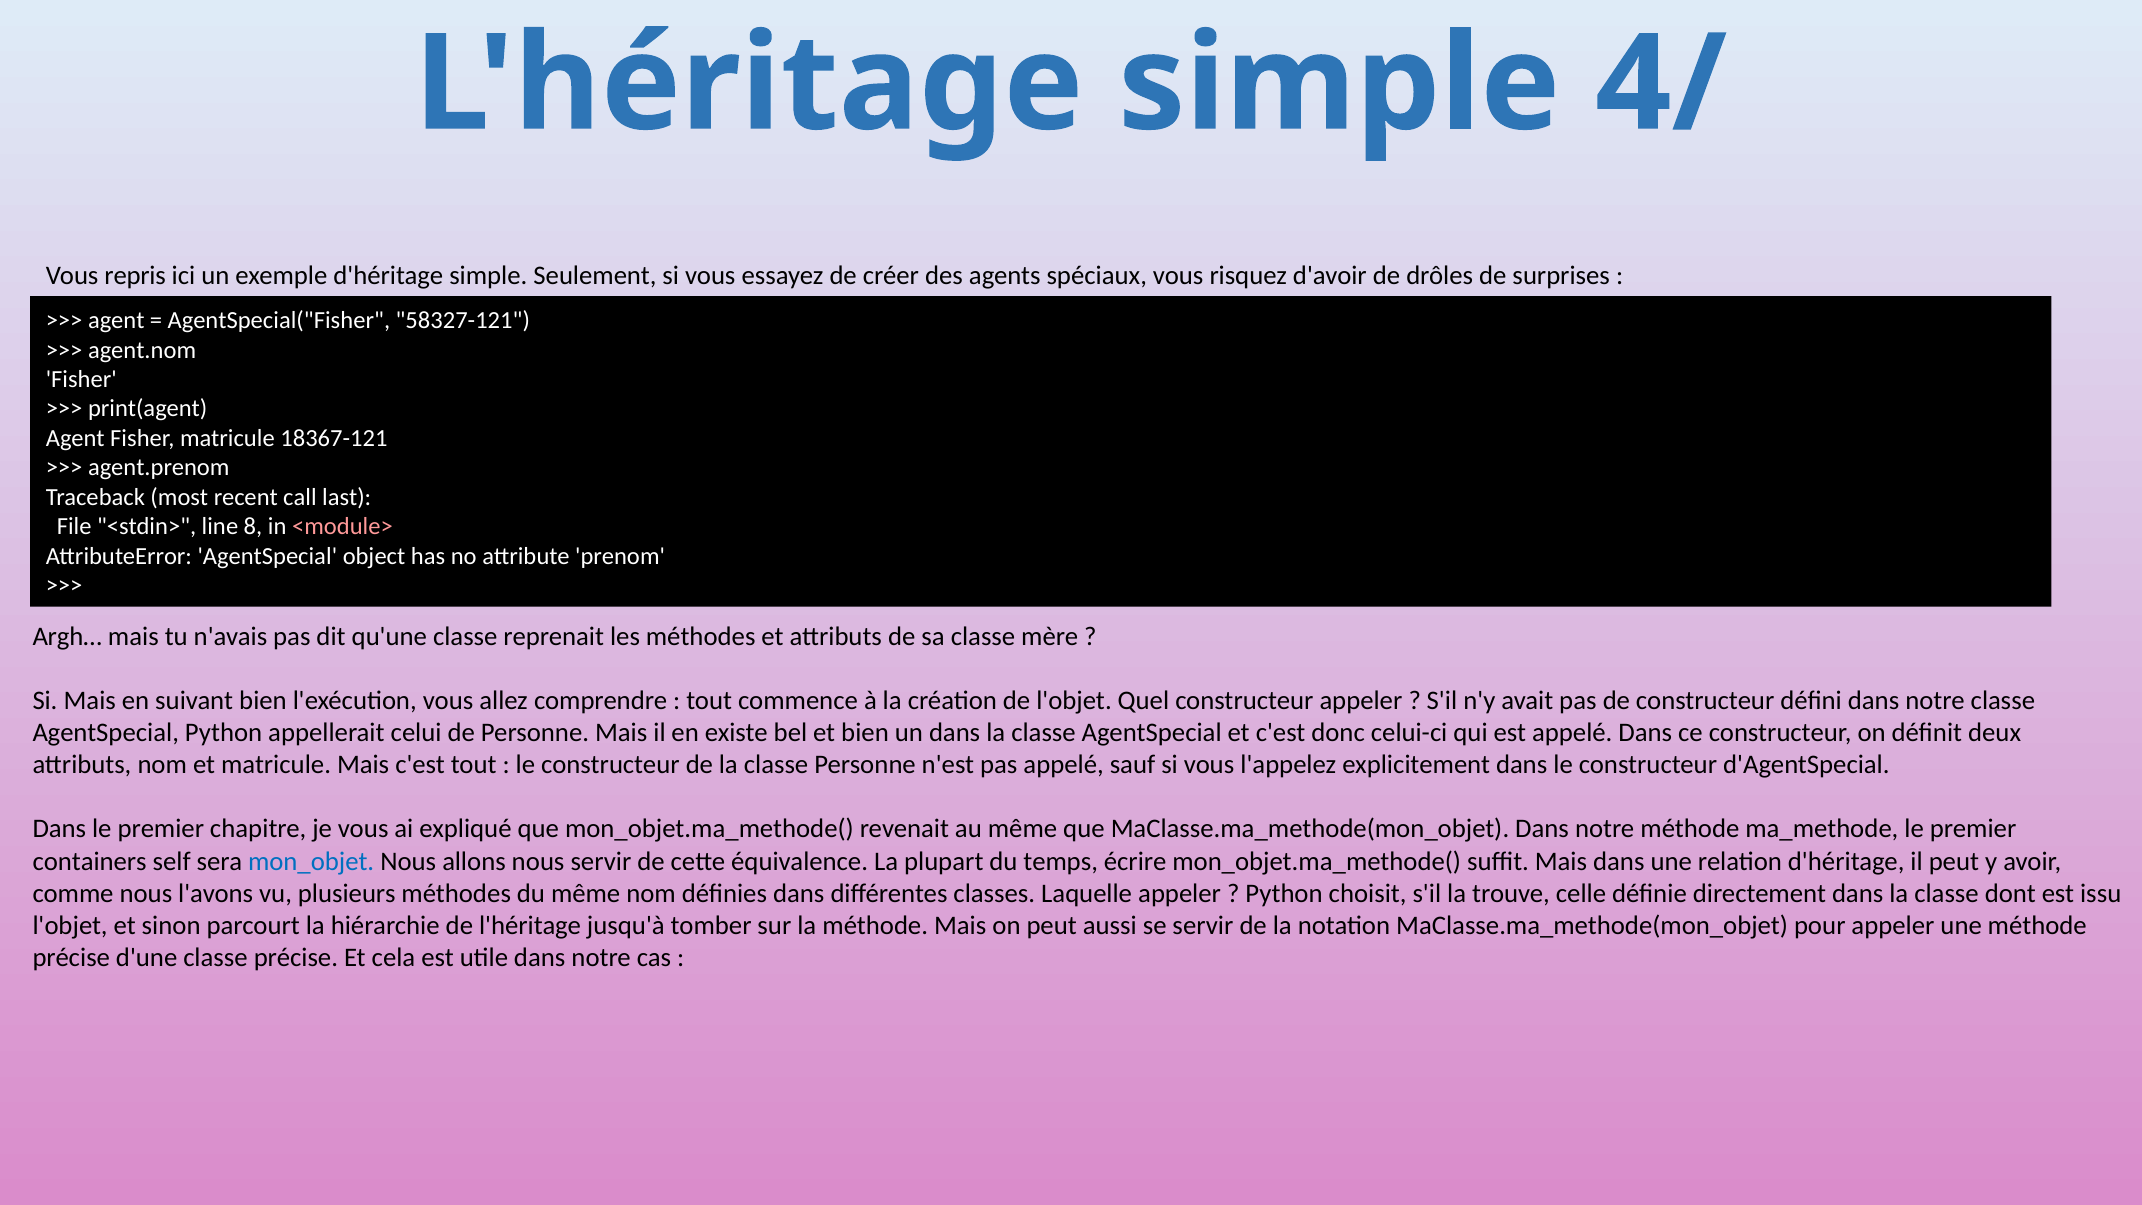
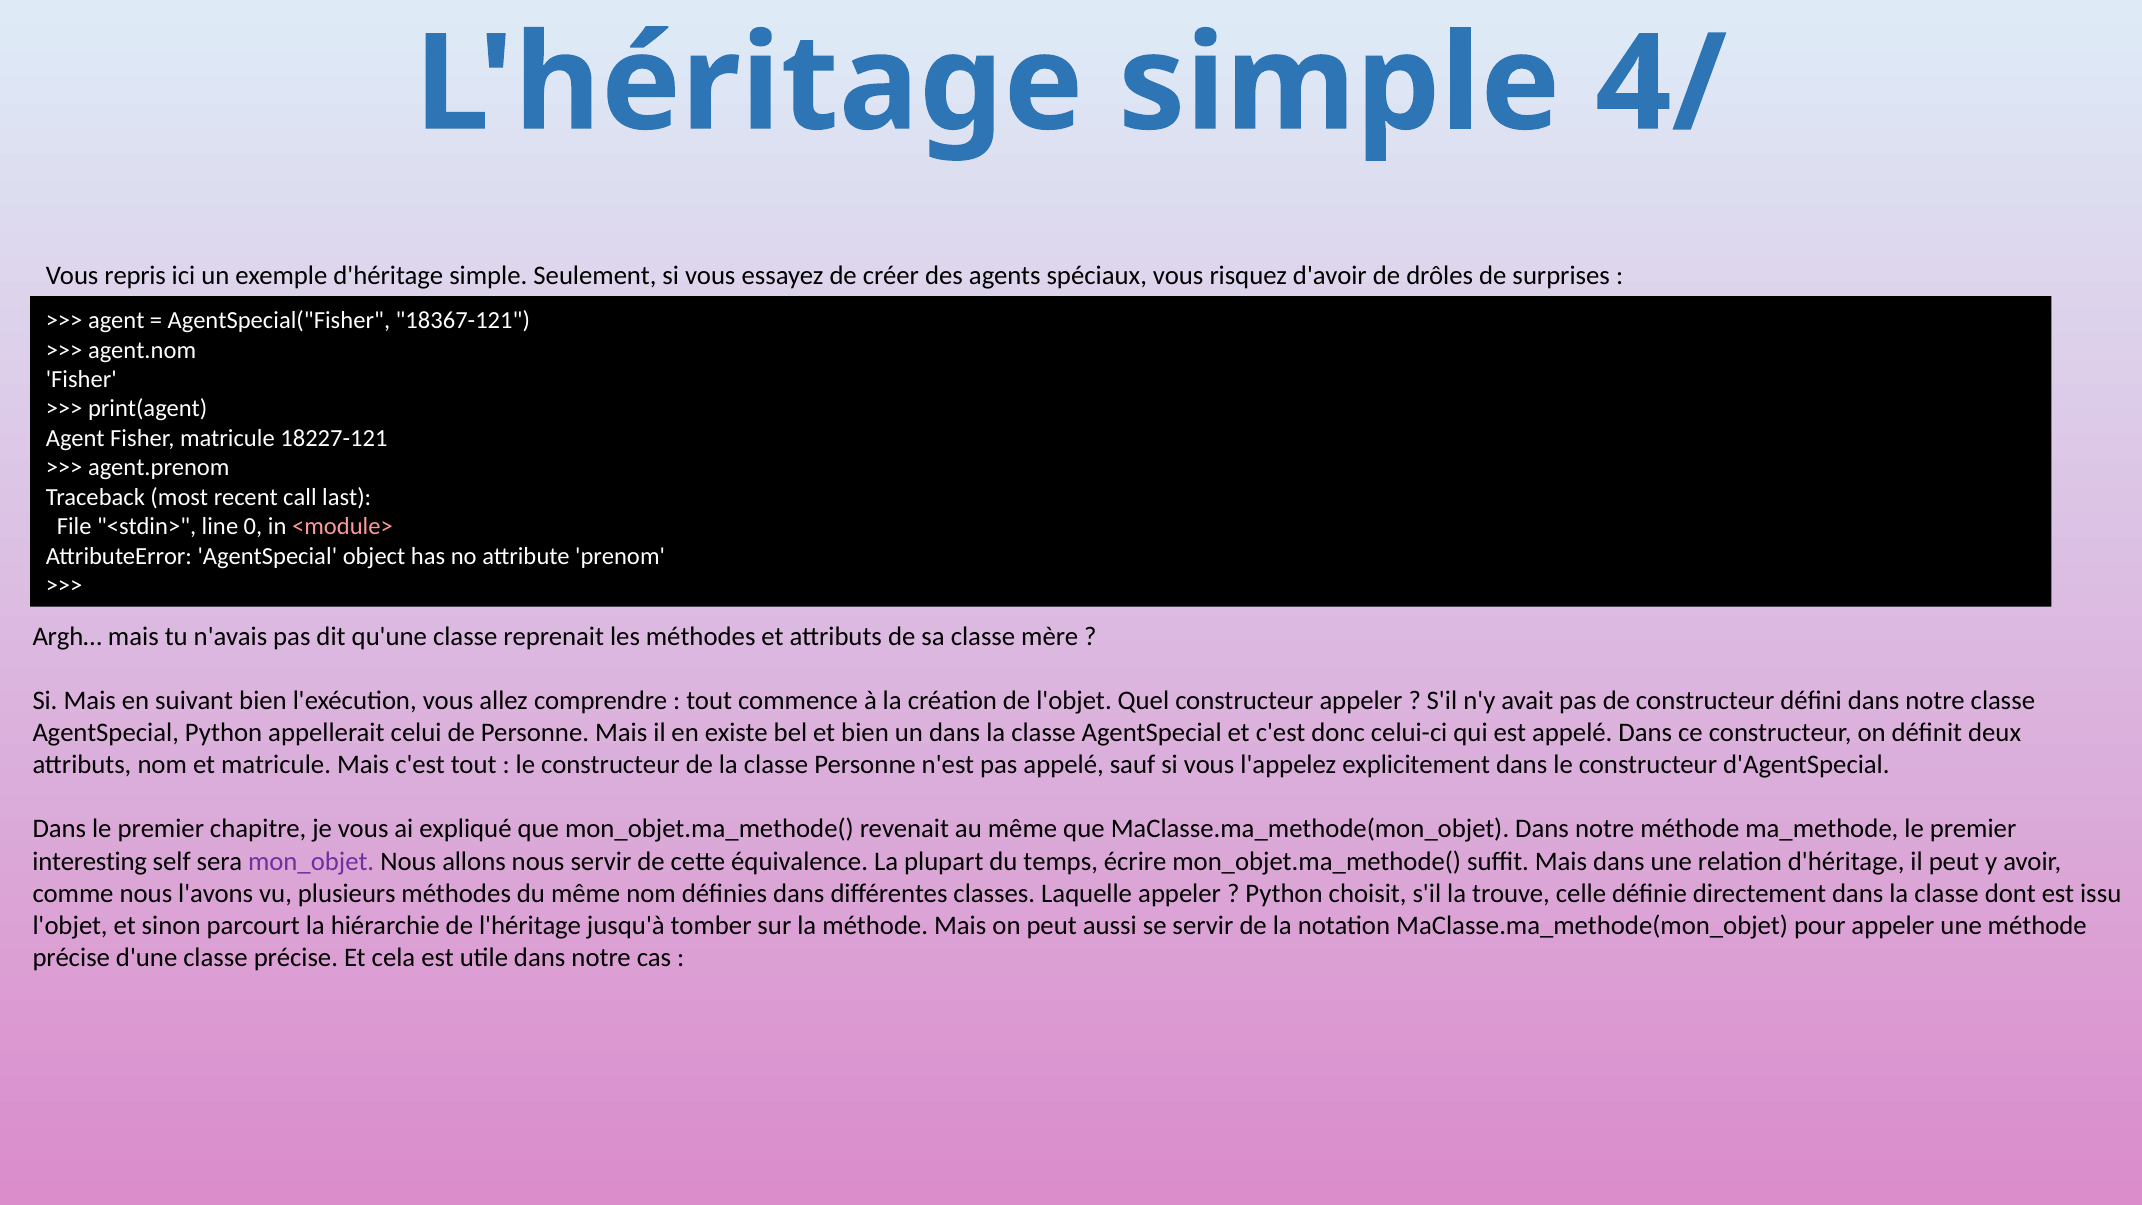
58327-121: 58327-121 -> 18367-121 (463, 320)
18367-121: 18367-121 -> 18227-121 (334, 438)
8: 8 -> 0 (253, 527)
containers: containers -> interesting (90, 861)
mon_objet colour: blue -> purple (311, 861)
